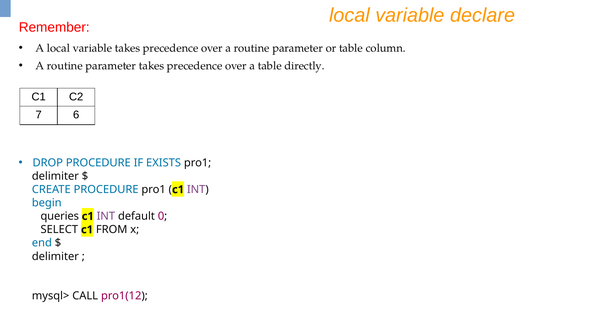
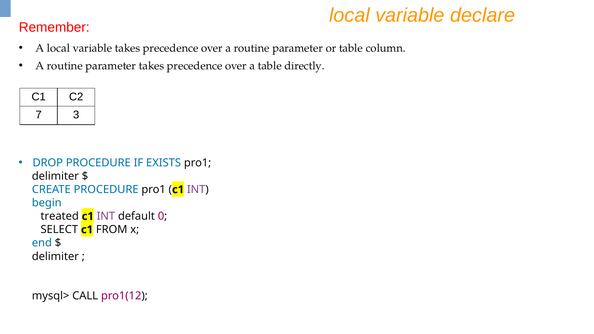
6: 6 -> 3 (76, 115)
queries: queries -> treated (60, 216)
